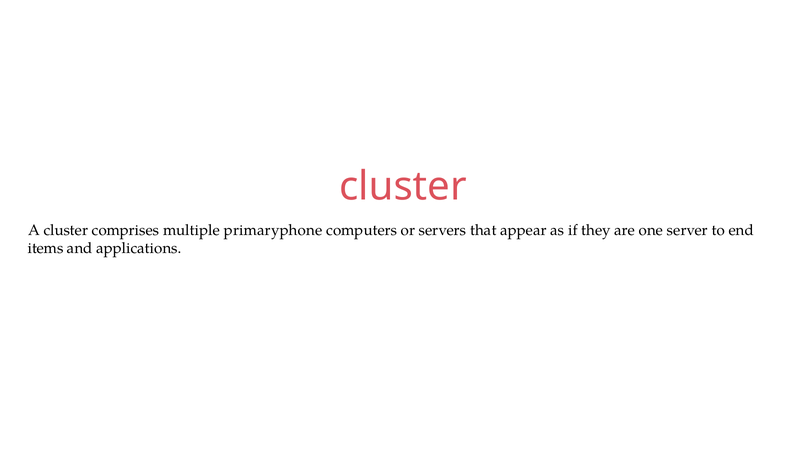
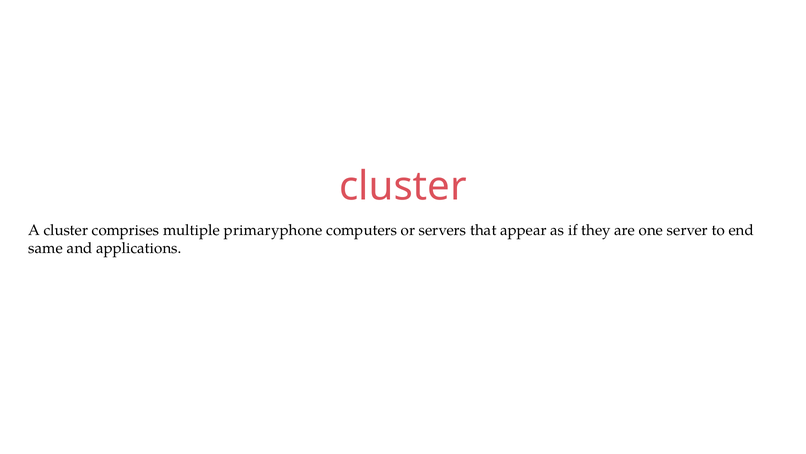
items: items -> same (46, 248)
